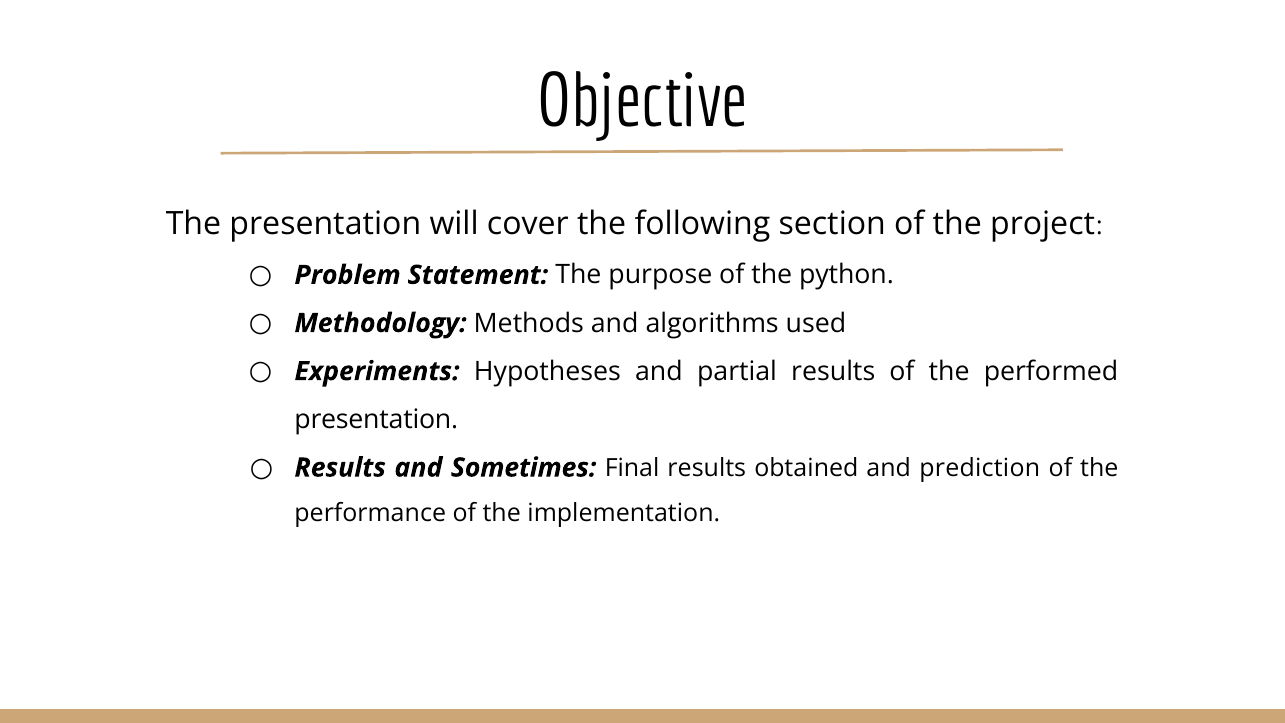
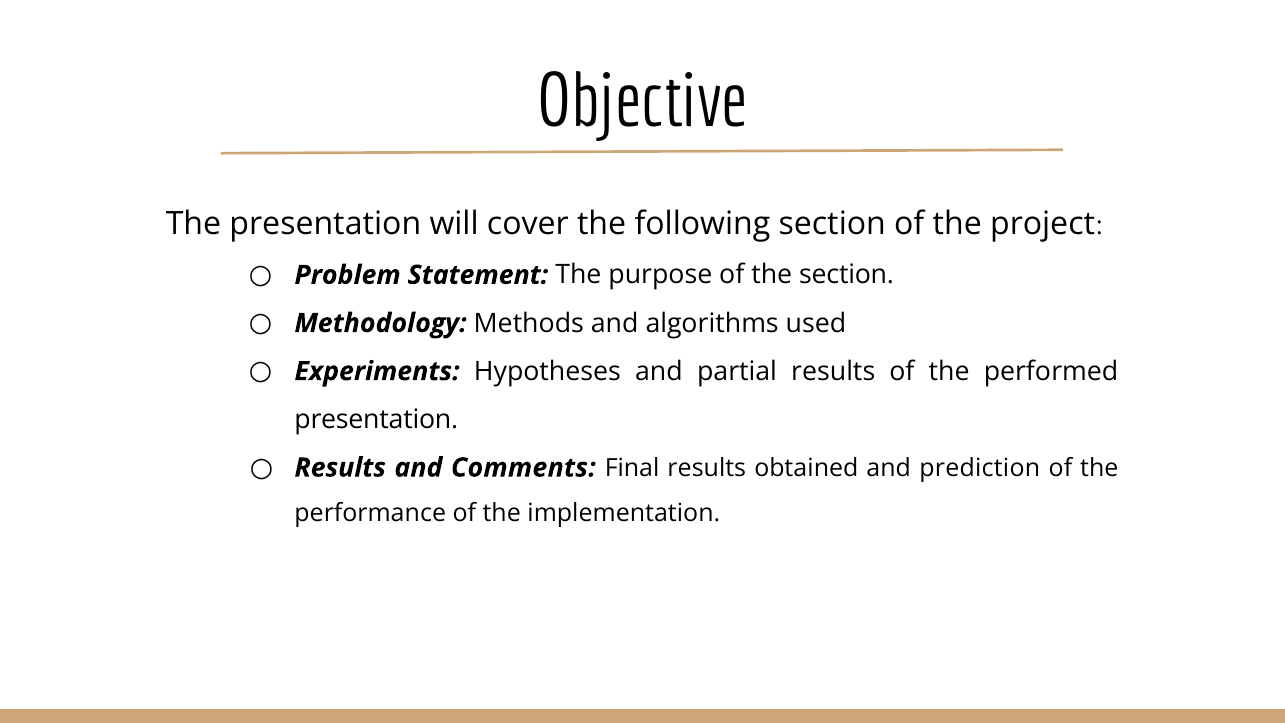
the python: python -> section (847, 275)
Sometimes: Sometimes -> Comments (523, 468)
